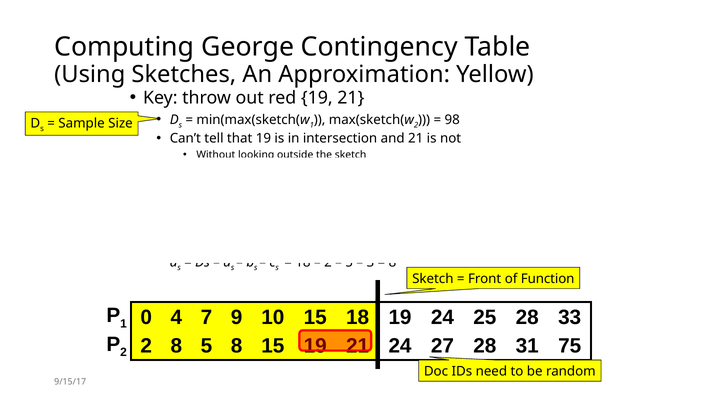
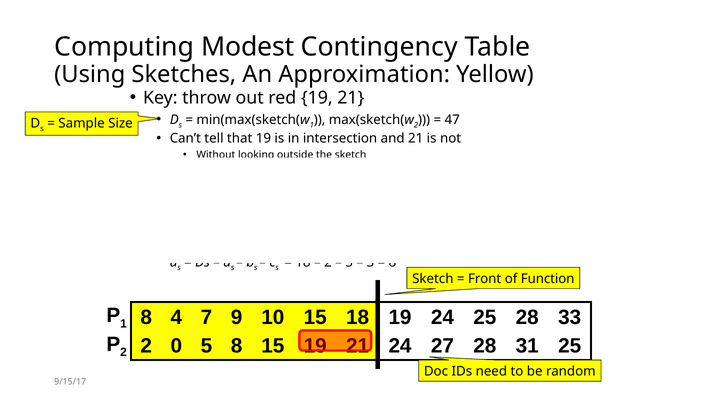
George: George -> Modest (248, 47)
98: 98 -> 47 (452, 120)
1 0: 0 -> 8 (146, 317)
2 8: 8 -> 0 (176, 346)
31 75: 75 -> 25 (570, 346)
